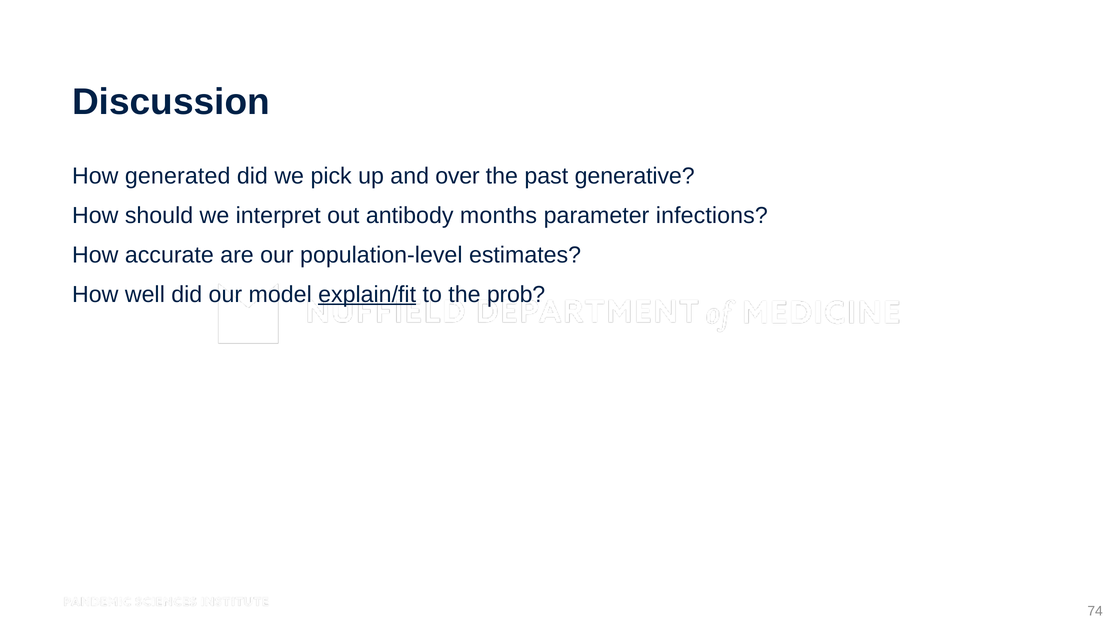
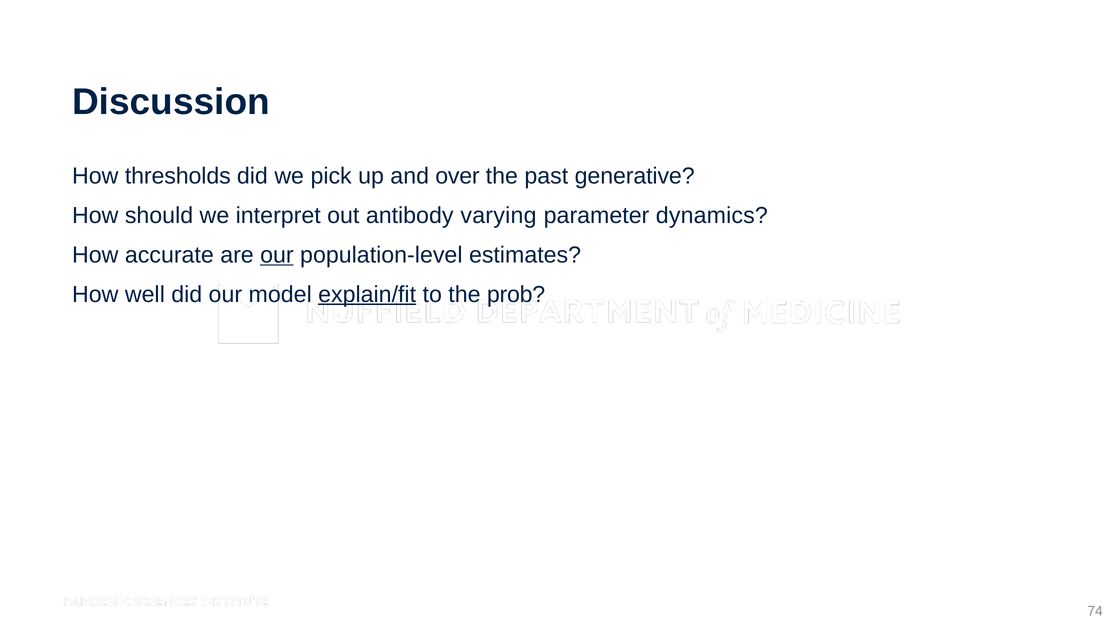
generated: generated -> thresholds (178, 176)
months: months -> varying (498, 215)
infections: infections -> dynamics (712, 215)
our underline: none -> present (277, 255)
